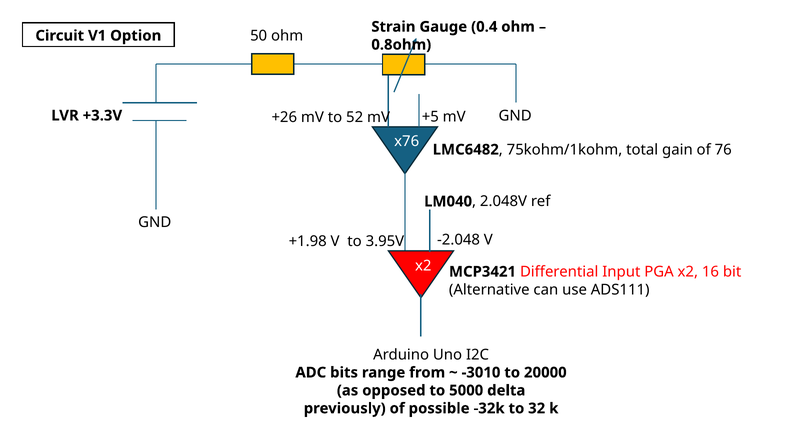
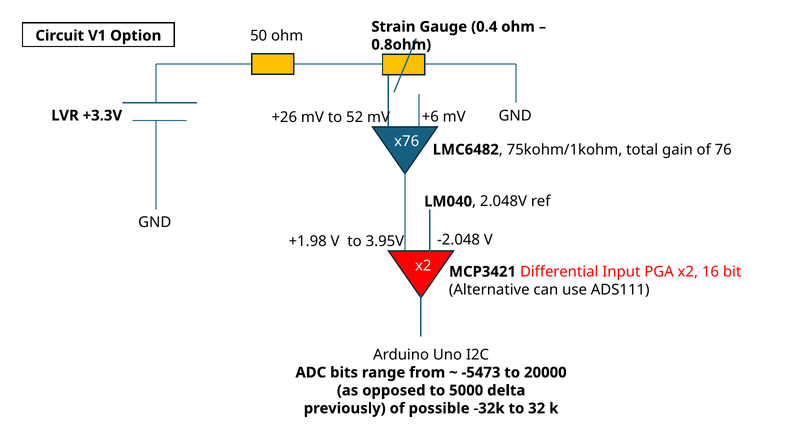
+5: +5 -> +6 (430, 117)
-3010: -3010 -> -5473 (481, 373)
